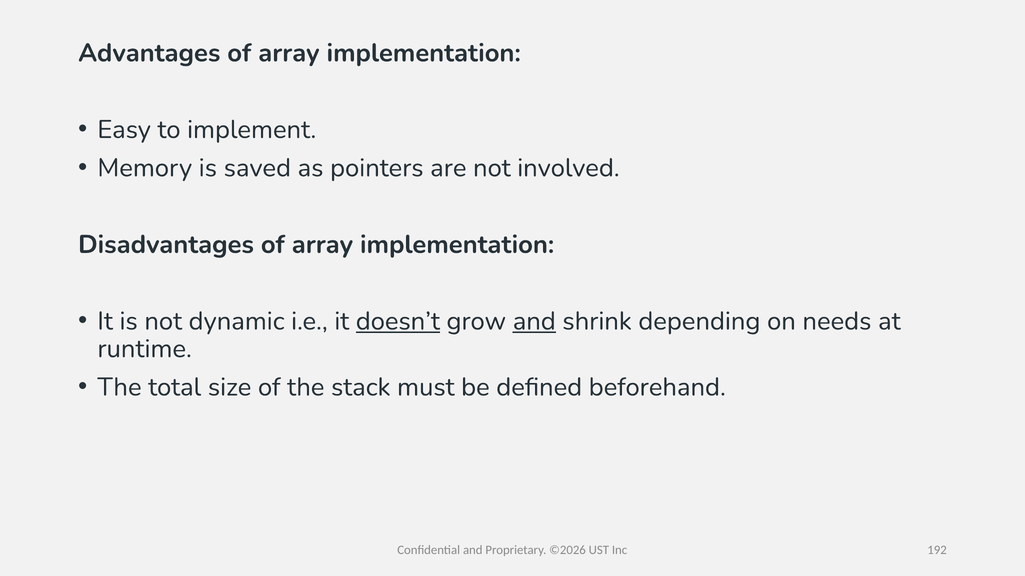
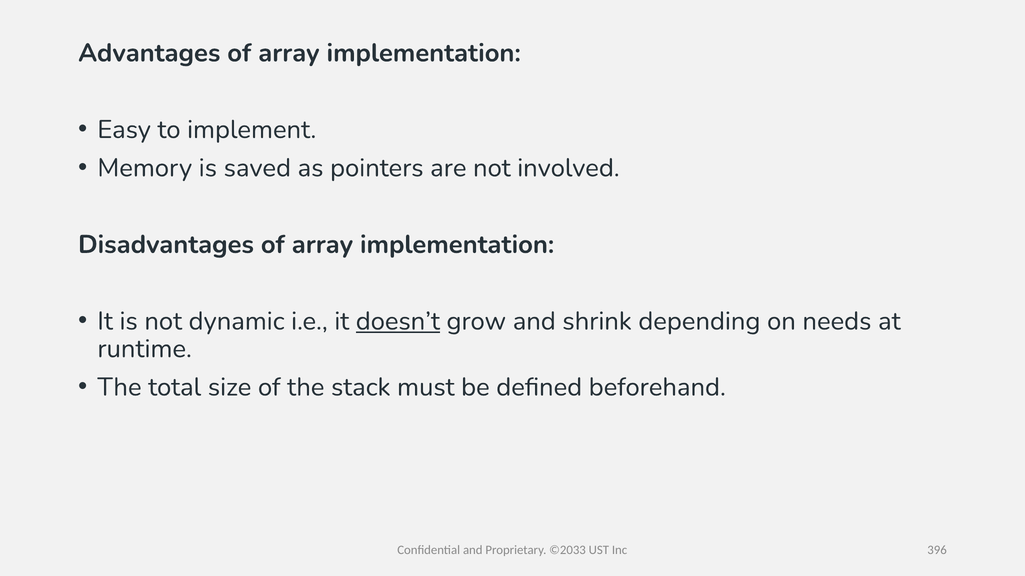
and underline: present -> none (534, 321)
©2026: ©2026 -> ©2033 (568, 550)
192: 192 -> 396 (937, 550)
